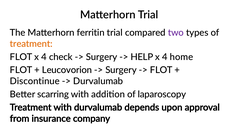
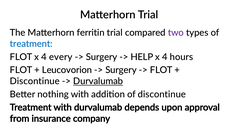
treatment colour: orange -> blue (31, 44)
check: check -> every (61, 57)
home: home -> hours (181, 57)
Durvalumab underline: none -> present (98, 81)
scarring: scarring -> nothing (53, 94)
of laparoscopy: laparoscopy -> discontinue (162, 94)
